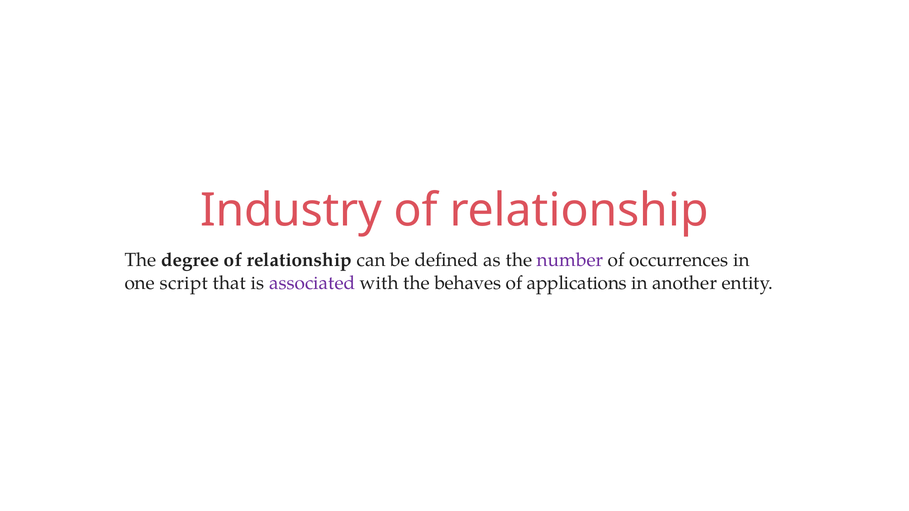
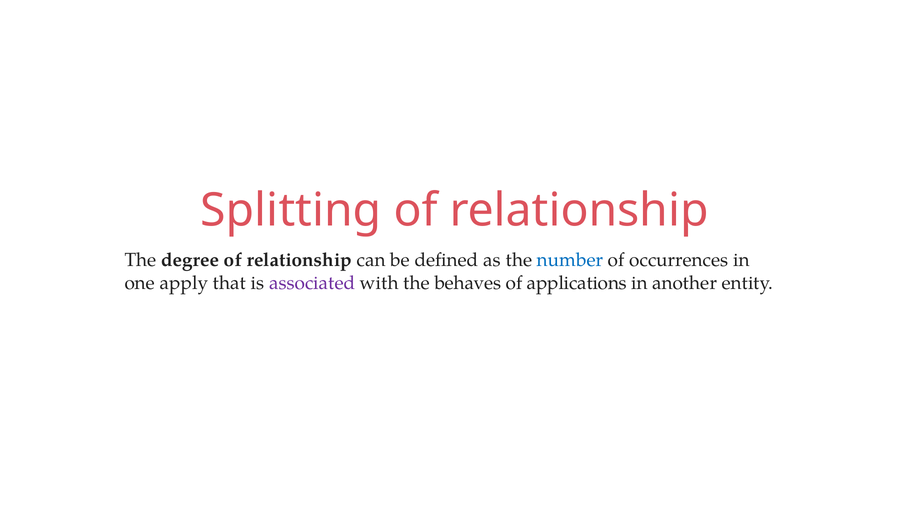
Industry: Industry -> Splitting (291, 210)
number colour: purple -> blue (570, 260)
script: script -> apply (184, 283)
